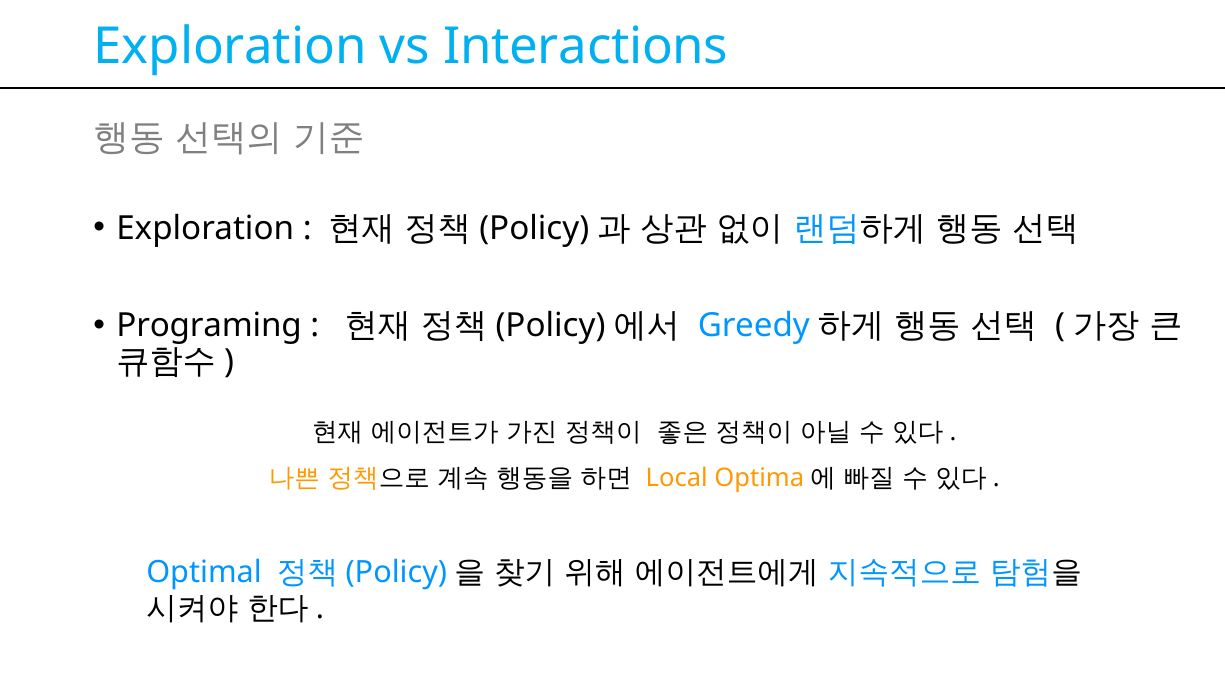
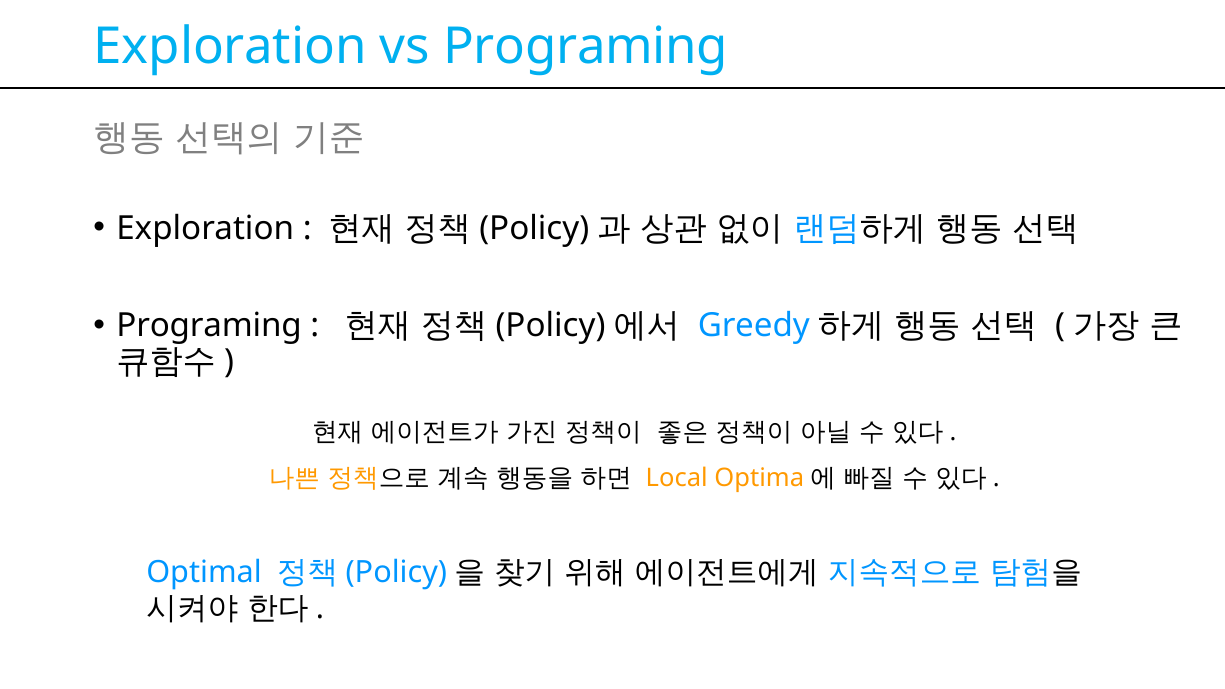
vs Interactions: Interactions -> Programing (586, 46)
